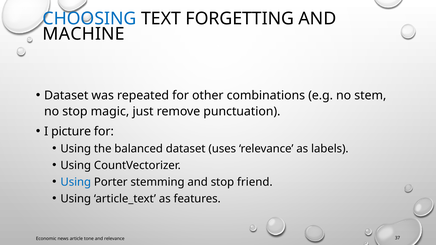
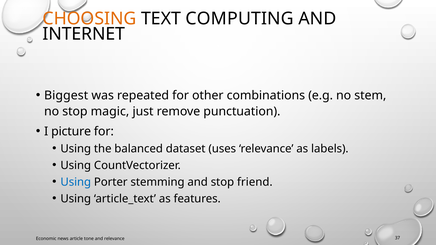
CHOOSING colour: blue -> orange (90, 19)
FORGETTING: FORGETTING -> COMPUTING (240, 19)
MACHINE: MACHINE -> INTERNET (84, 34)
Dataset: Dataset -> Biggest (66, 96)
